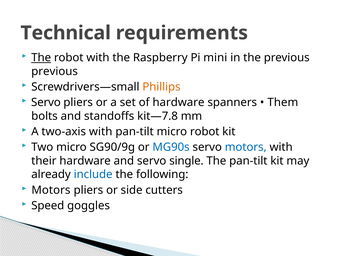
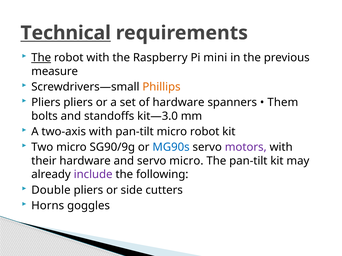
Technical underline: none -> present (66, 33)
previous: previous -> measure (55, 71)
Servo: Servo -> Pliers (46, 103)
kit—7.8: kit—7.8 -> kit—3.0 (158, 116)
motors colour: blue -> purple (246, 147)
servo single: single -> micro (186, 161)
include colour: blue -> purple (93, 175)
Motors: Motors -> Double (51, 190)
Speed: Speed -> Horns (48, 206)
